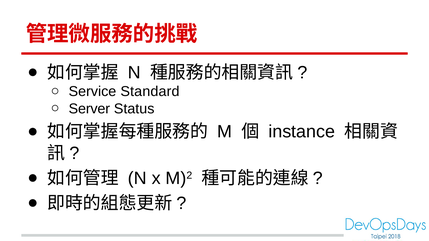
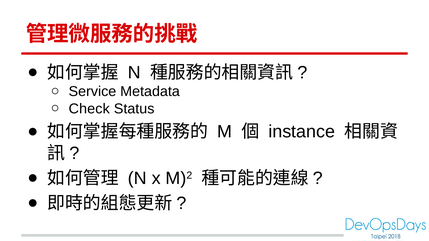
Standard: Standard -> Metadata (150, 92)
Server: Server -> Check (89, 109)
